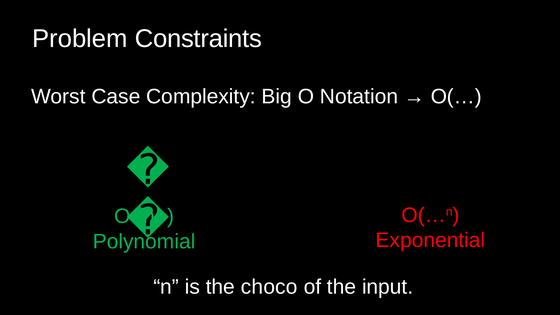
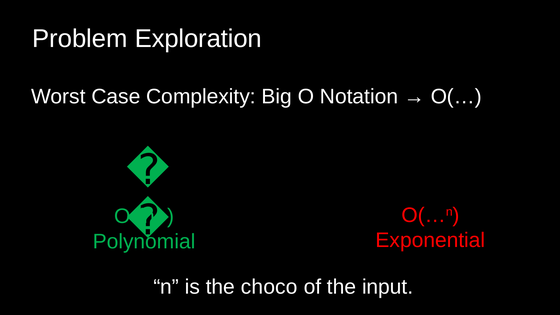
Constraints: Constraints -> Exploration (198, 39)
